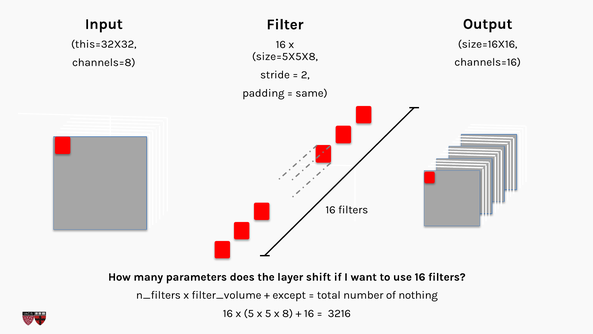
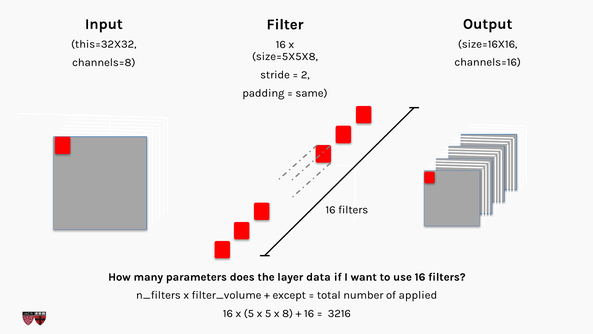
shift: shift -> data (318, 277)
nothing: nothing -> applied (418, 295)
